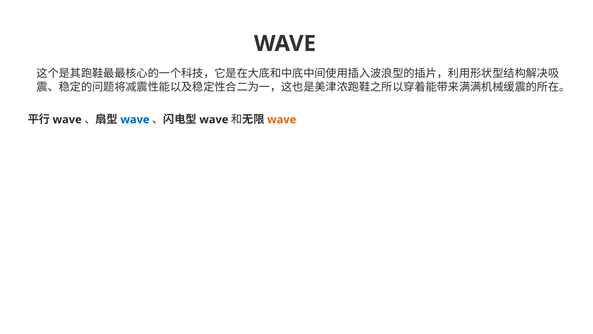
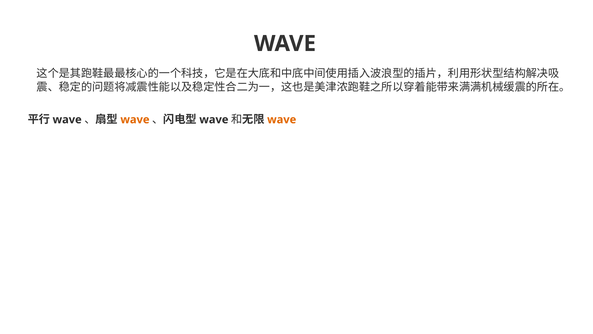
wave colour: blue -> orange (135, 119)
